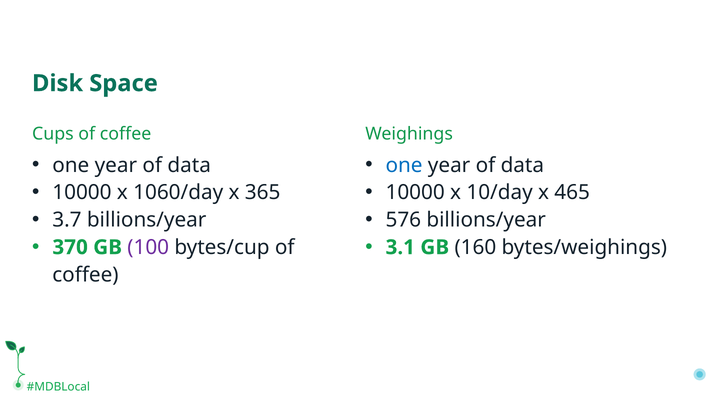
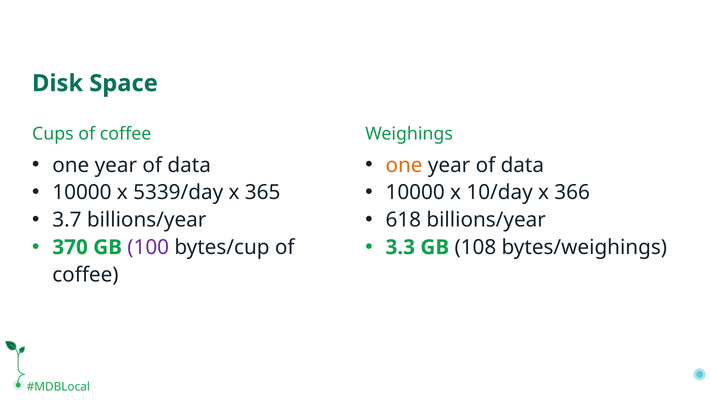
one colour: blue -> orange (404, 165)
1060/day: 1060/day -> 5339/day (178, 193)
465: 465 -> 366 (572, 193)
576: 576 -> 618 (403, 220)
3.1: 3.1 -> 3.3 (400, 247)
160: 160 -> 108 (475, 247)
